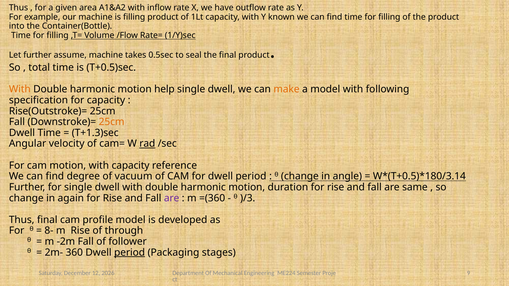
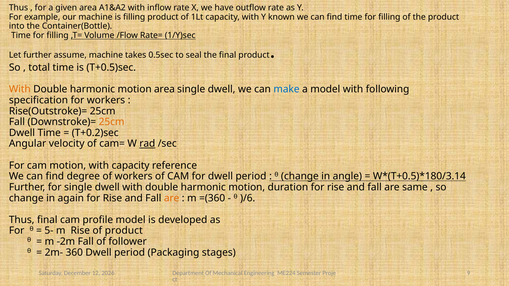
motion help: help -> area (164, 89)
make colour: orange -> blue (286, 89)
for capacity: capacity -> workers (106, 100)
T+1.3)sec: T+1.3)sec -> T+0.2)sec (95, 133)
of vacuum: vacuum -> workers (134, 176)
are colour: purple -> orange (172, 198)
)/3: )/3 -> )/6 (248, 198)
8-: 8- -> 5- (49, 231)
of through: through -> product (124, 231)
period underline: present -> none (130, 253)
